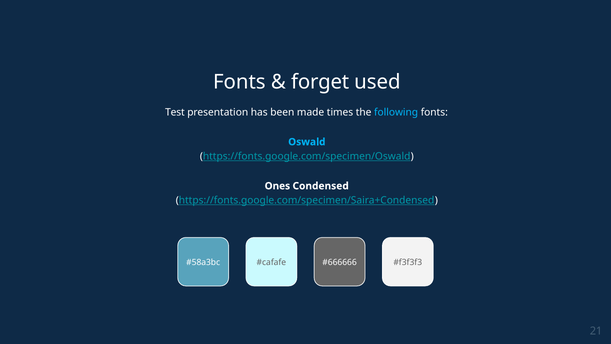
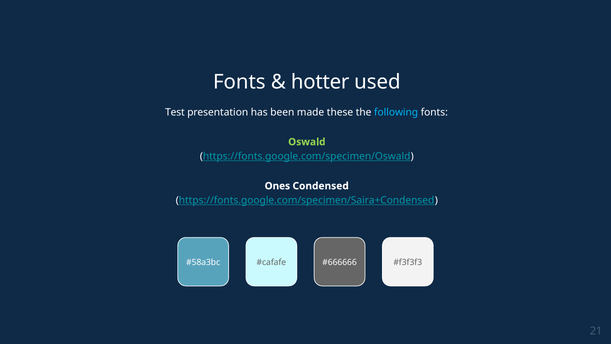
forget: forget -> hotter (320, 82)
times: times -> these (340, 112)
Oswald colour: light blue -> light green (307, 142)
